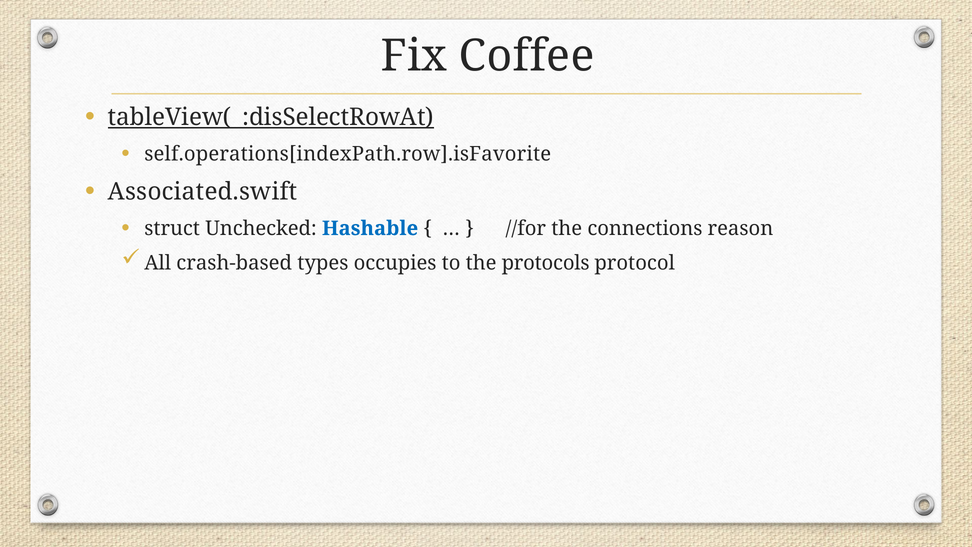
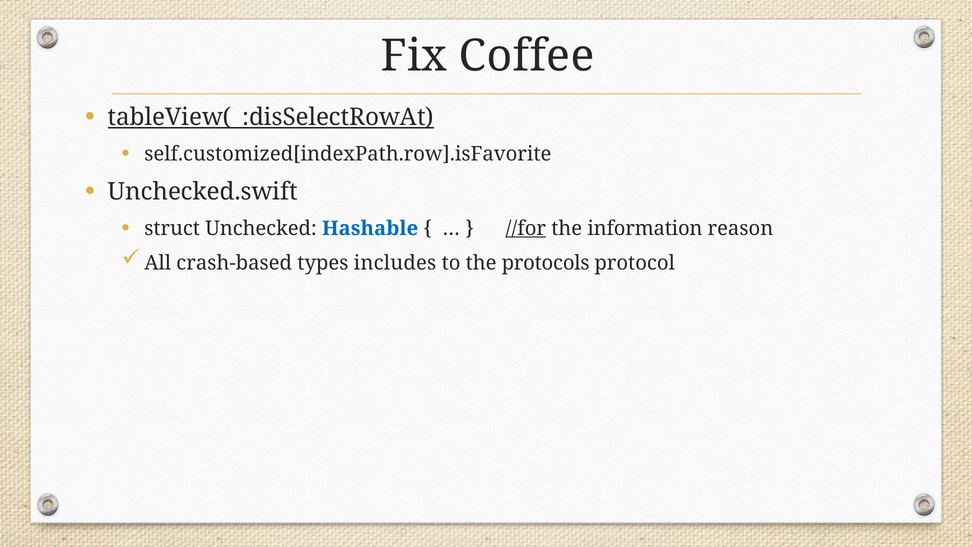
self.operations[indexPath.row].isFavorite: self.operations[indexPath.row].isFavorite -> self.customized[indexPath.row].isFavorite (348, 154)
Associated.swift: Associated.swift -> Unchecked.swift (203, 192)
//for underline: none -> present (526, 228)
connections: connections -> information (645, 228)
occupies: occupies -> includes (395, 263)
